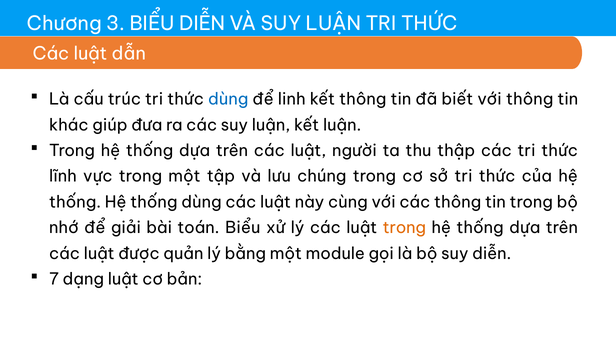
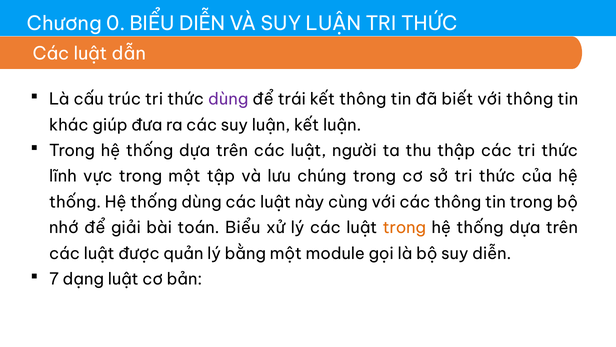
3: 3 -> 0 (116, 24)
dùng colour: blue -> purple (228, 99)
linh: linh -> trái (292, 99)
